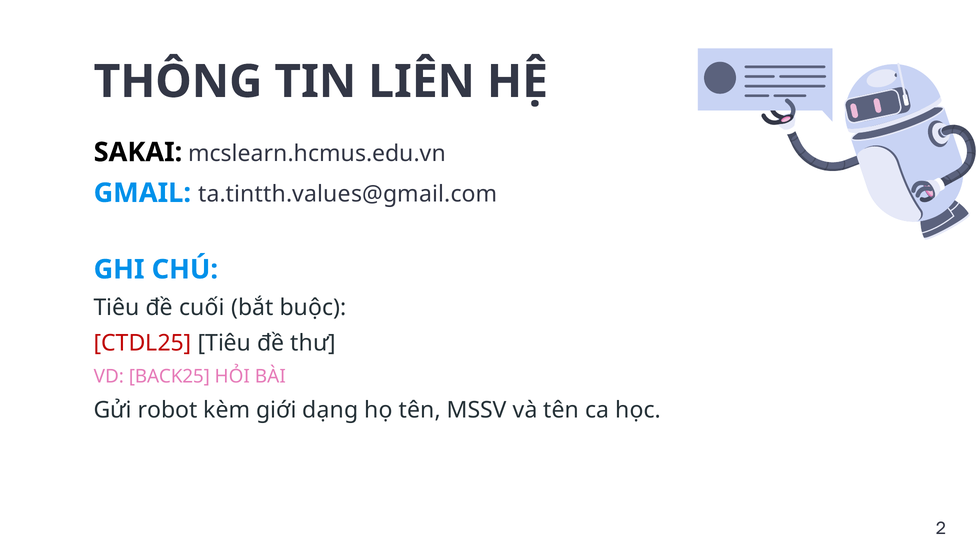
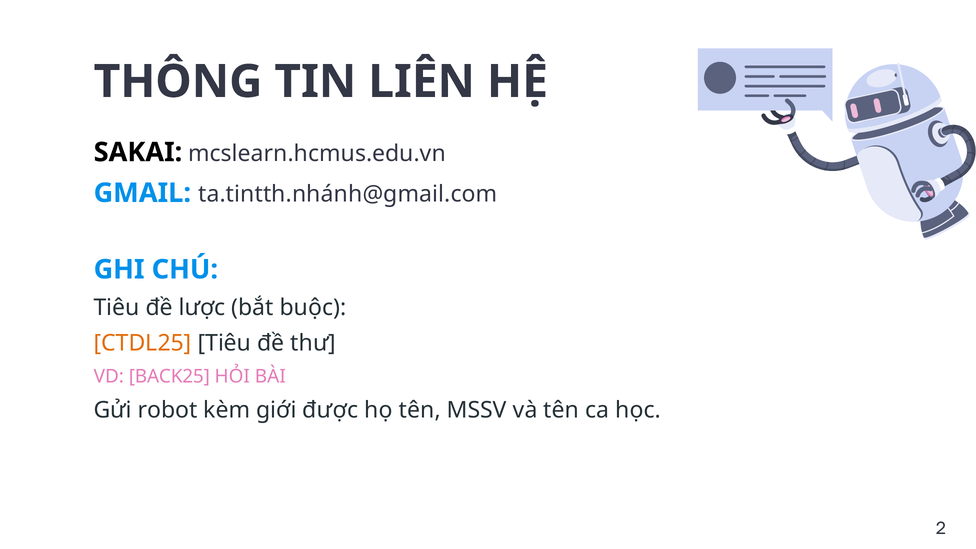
ta.tintth.values@gmail.com: ta.tintth.values@gmail.com -> ta.tintth.nhánh@gmail.com (348, 194)
cuối: cuối -> lược (202, 307)
CTDL25 colour: red -> orange (143, 343)
dạng: dạng -> được (330, 410)
